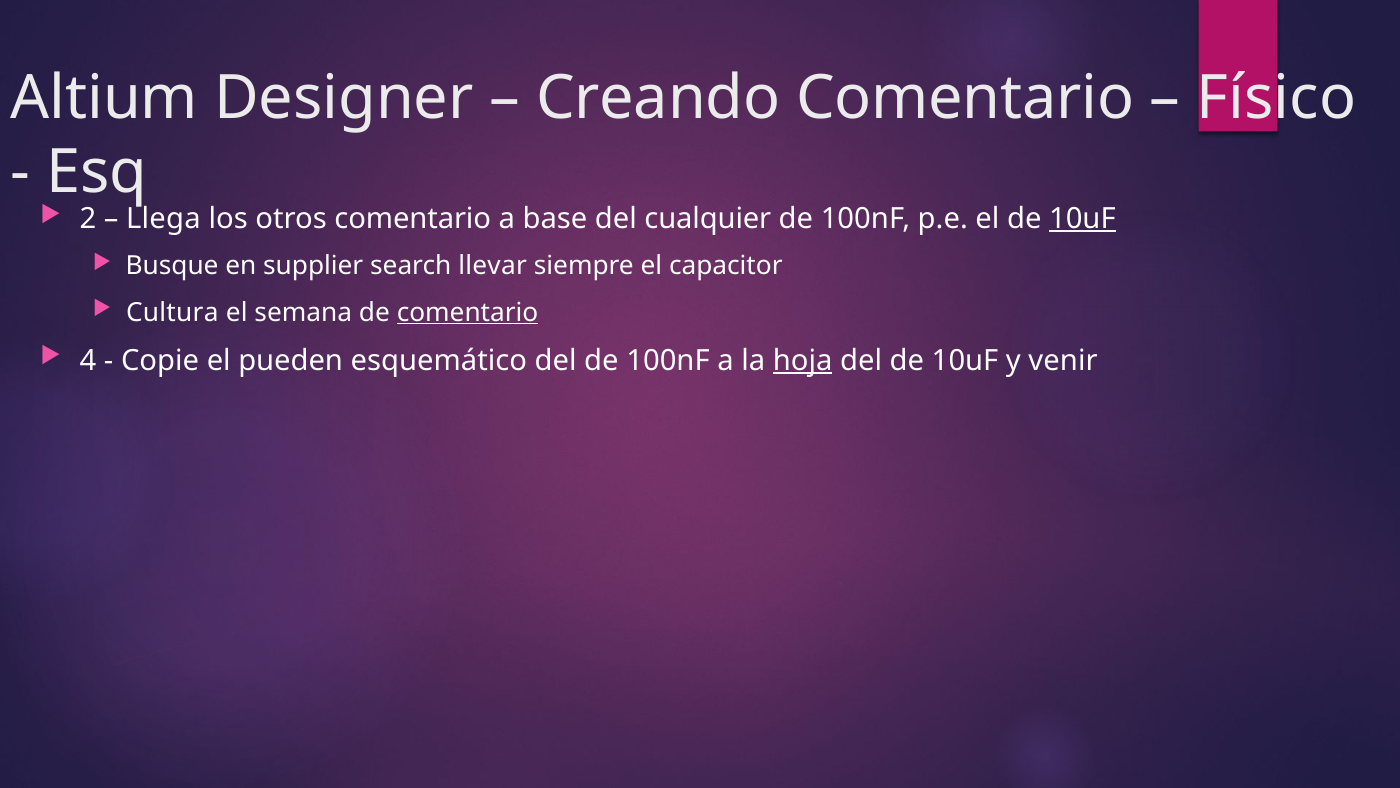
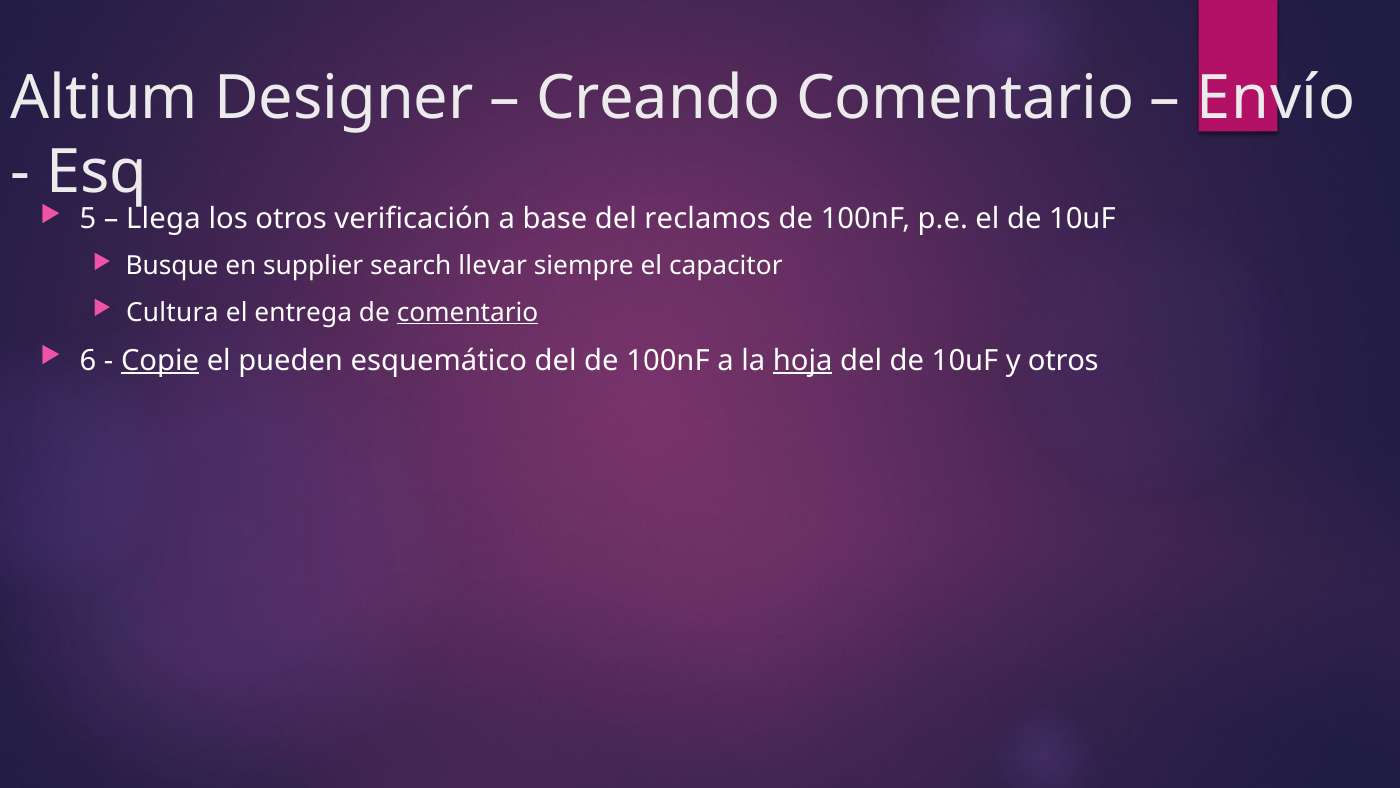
Físico: Físico -> Envío (1276, 98)
2: 2 -> 5 (88, 218)
otros comentario: comentario -> verificación (413, 218)
cualquier: cualquier -> reclamos (708, 218)
10uF underline: present -> none (1082, 218)
semana: semana -> entrega (303, 312)
4: 4 -> 6 (88, 360)
Copie underline: none -> present (160, 360)
y venir: venir -> otros (1063, 360)
